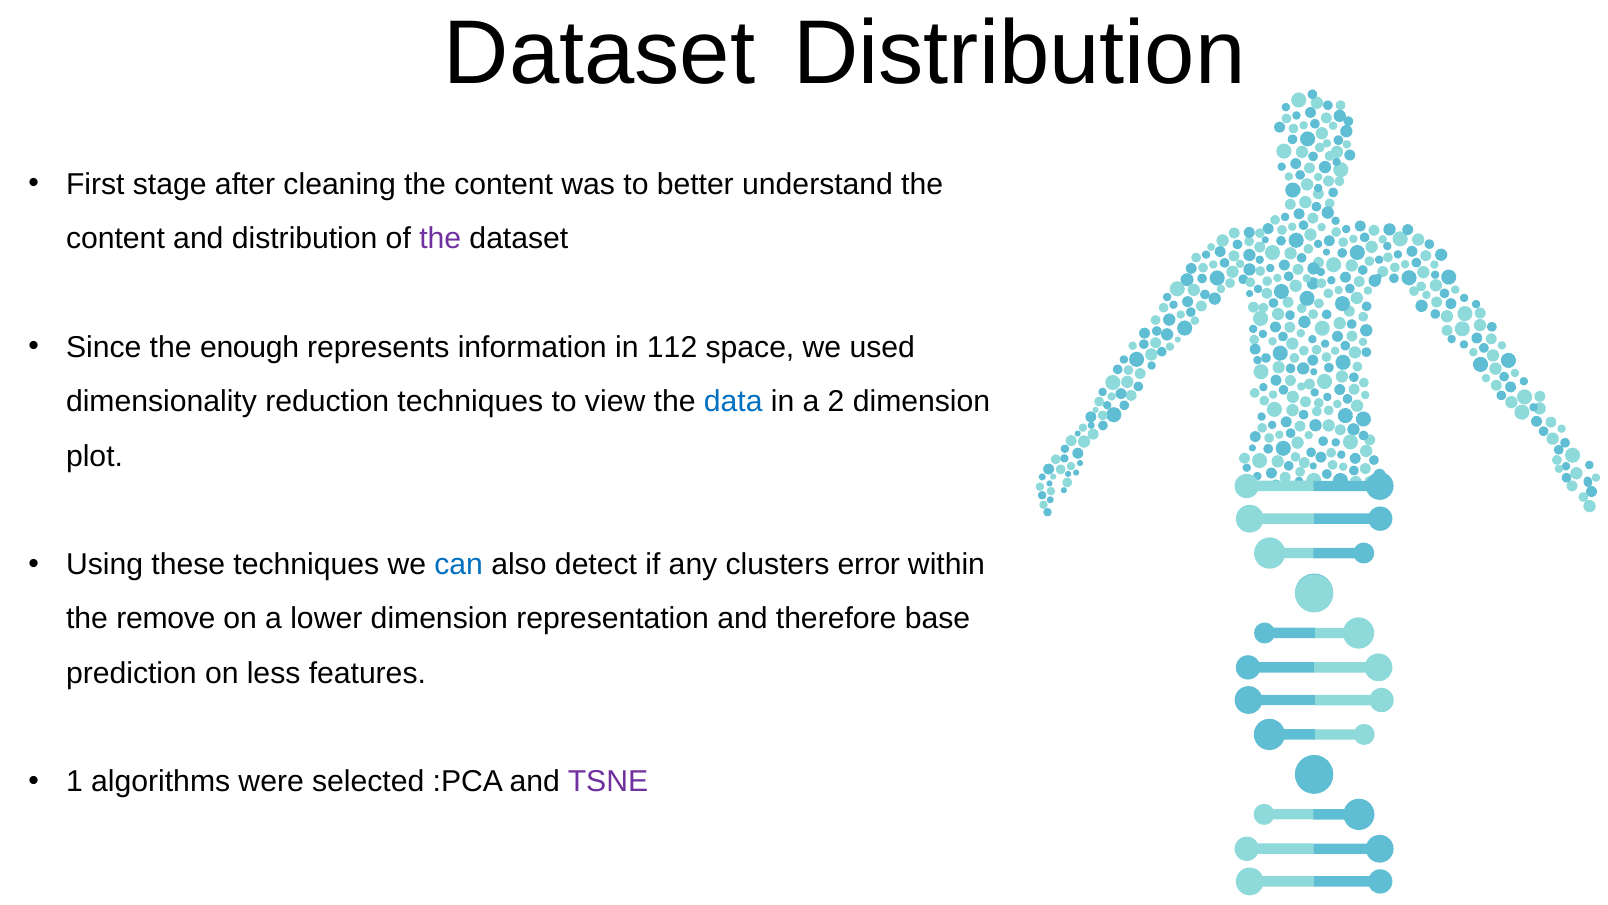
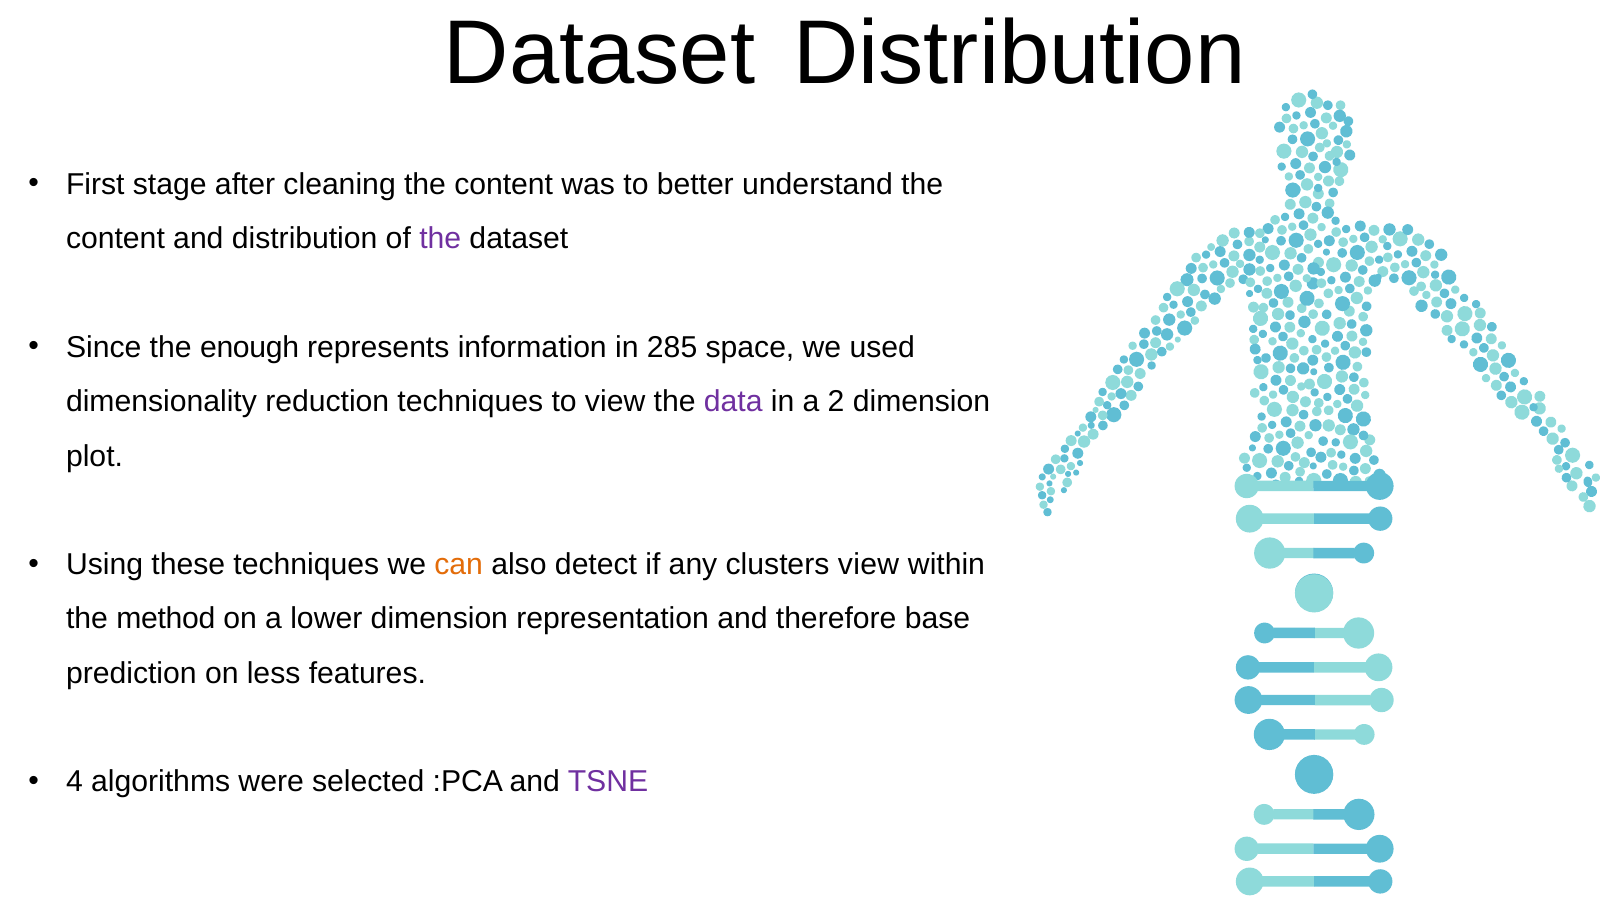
112: 112 -> 285 (672, 347)
data colour: blue -> purple (733, 402)
can colour: blue -> orange (459, 564)
clusters error: error -> view (869, 564)
remove: remove -> method (166, 619)
1: 1 -> 4 (75, 781)
